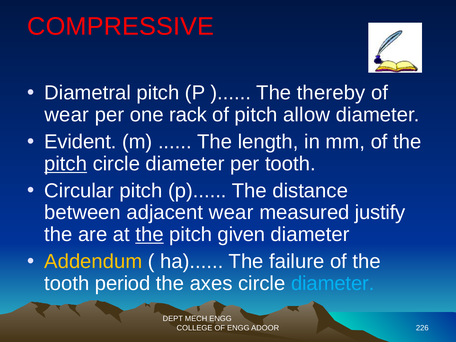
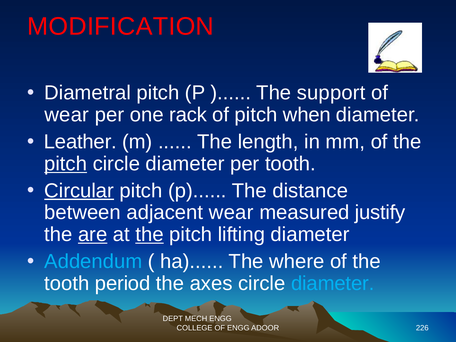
COMPRESSIVE: COMPRESSIVE -> MODIFICATION (121, 26)
thereby: thereby -> support (331, 93)
allow: allow -> when (307, 115)
Evident: Evident -> Leather (80, 142)
Circular underline: none -> present (79, 191)
are underline: none -> present (93, 235)
given: given -> lifting (241, 235)
Addendum colour: yellow -> light blue (93, 261)
failure: failure -> where (297, 261)
